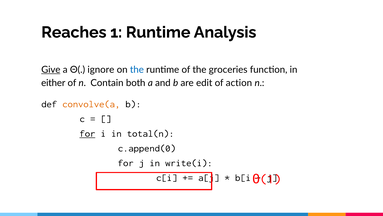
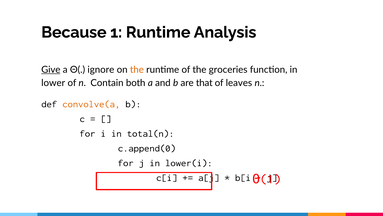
Reaches: Reaches -> Because (74, 32)
the colour: blue -> orange (137, 70)
either: either -> lower (53, 83)
edit: edit -> that (204, 83)
action: action -> leaves (239, 83)
for underline: present -> none (87, 133)
write(i: write(i -> lower(i (189, 163)
